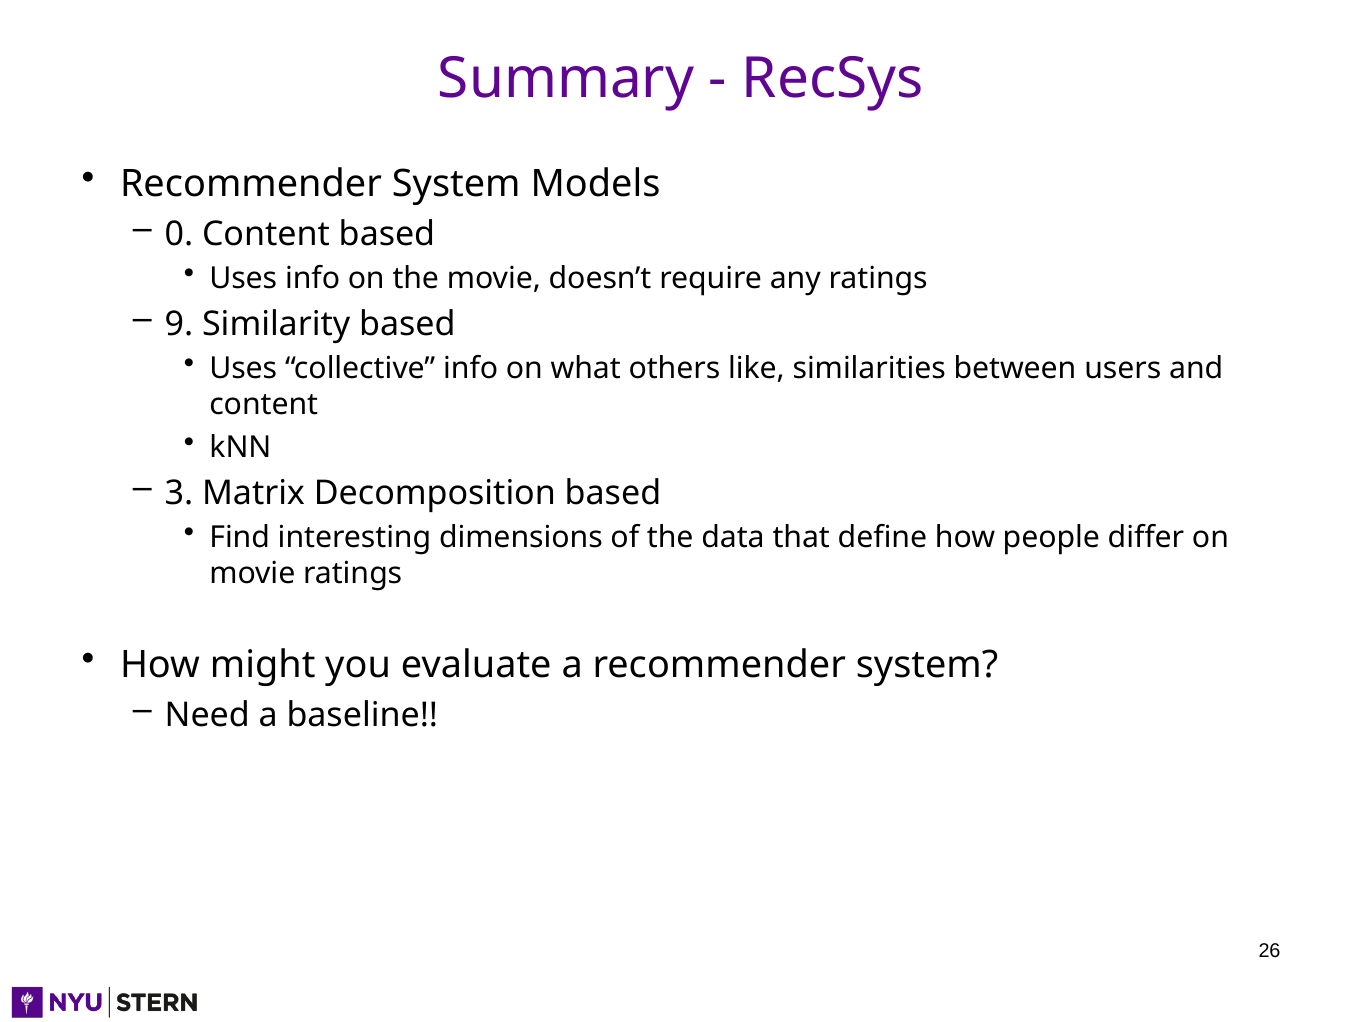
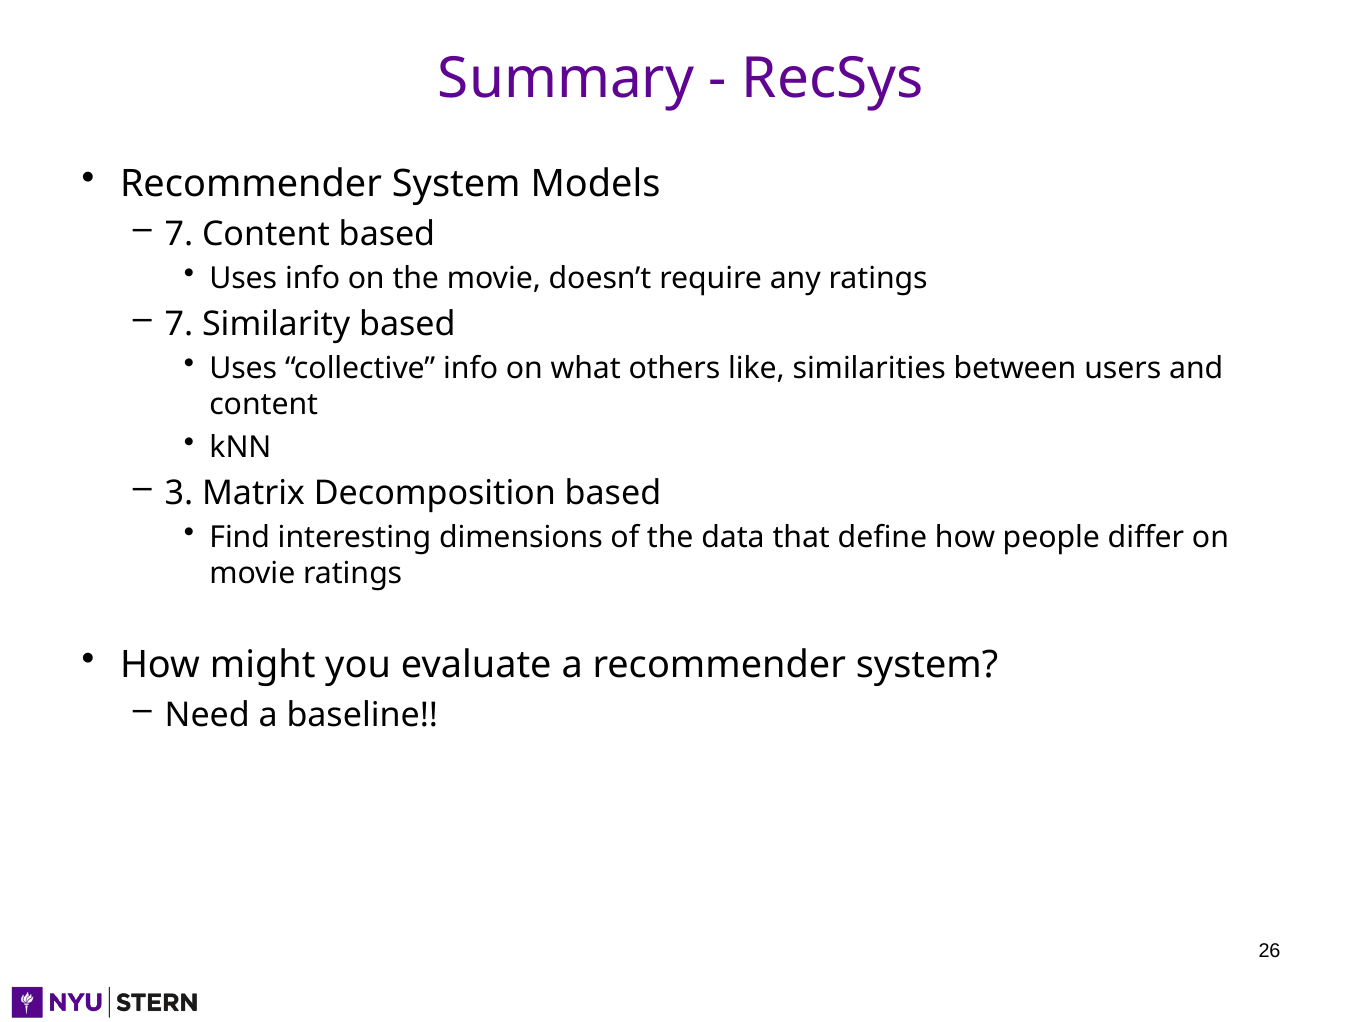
0: 0 -> 7 (179, 234)
9: 9 -> 7 (179, 324)
